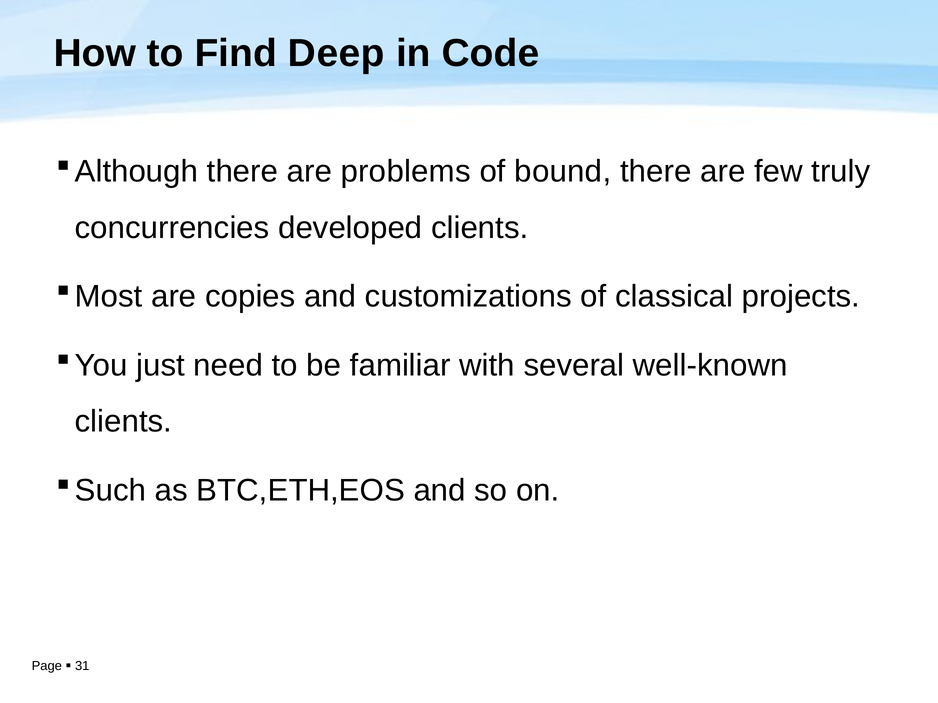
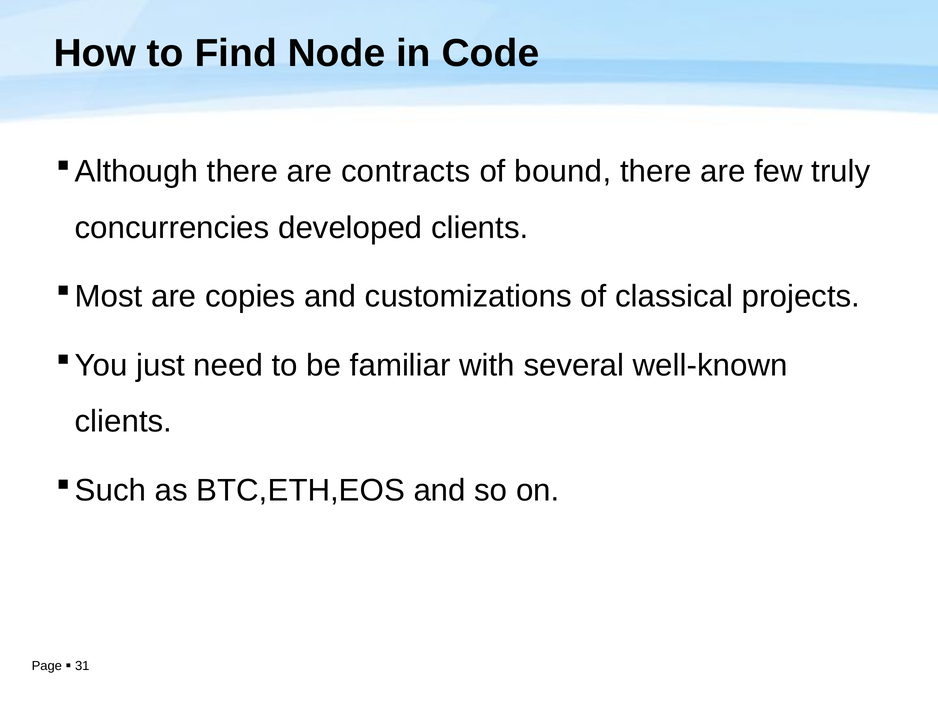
Deep: Deep -> Node (336, 54)
problems: problems -> contracts (406, 172)
